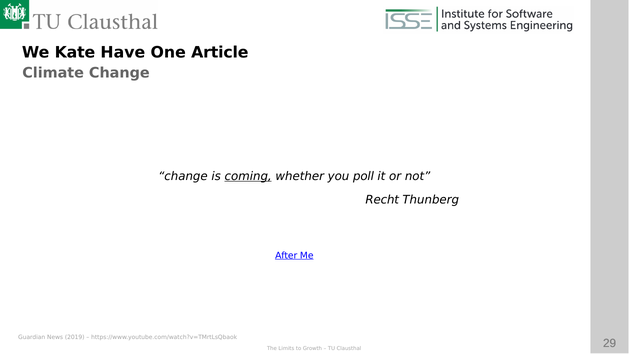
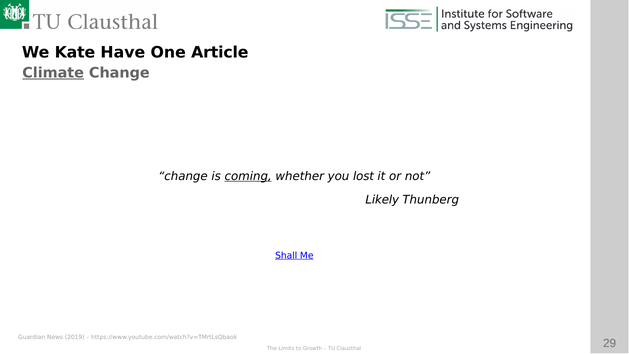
Climate underline: none -> present (53, 73)
poll: poll -> lost (363, 176)
Recht: Recht -> Likely (382, 200)
After: After -> Shall (286, 255)
